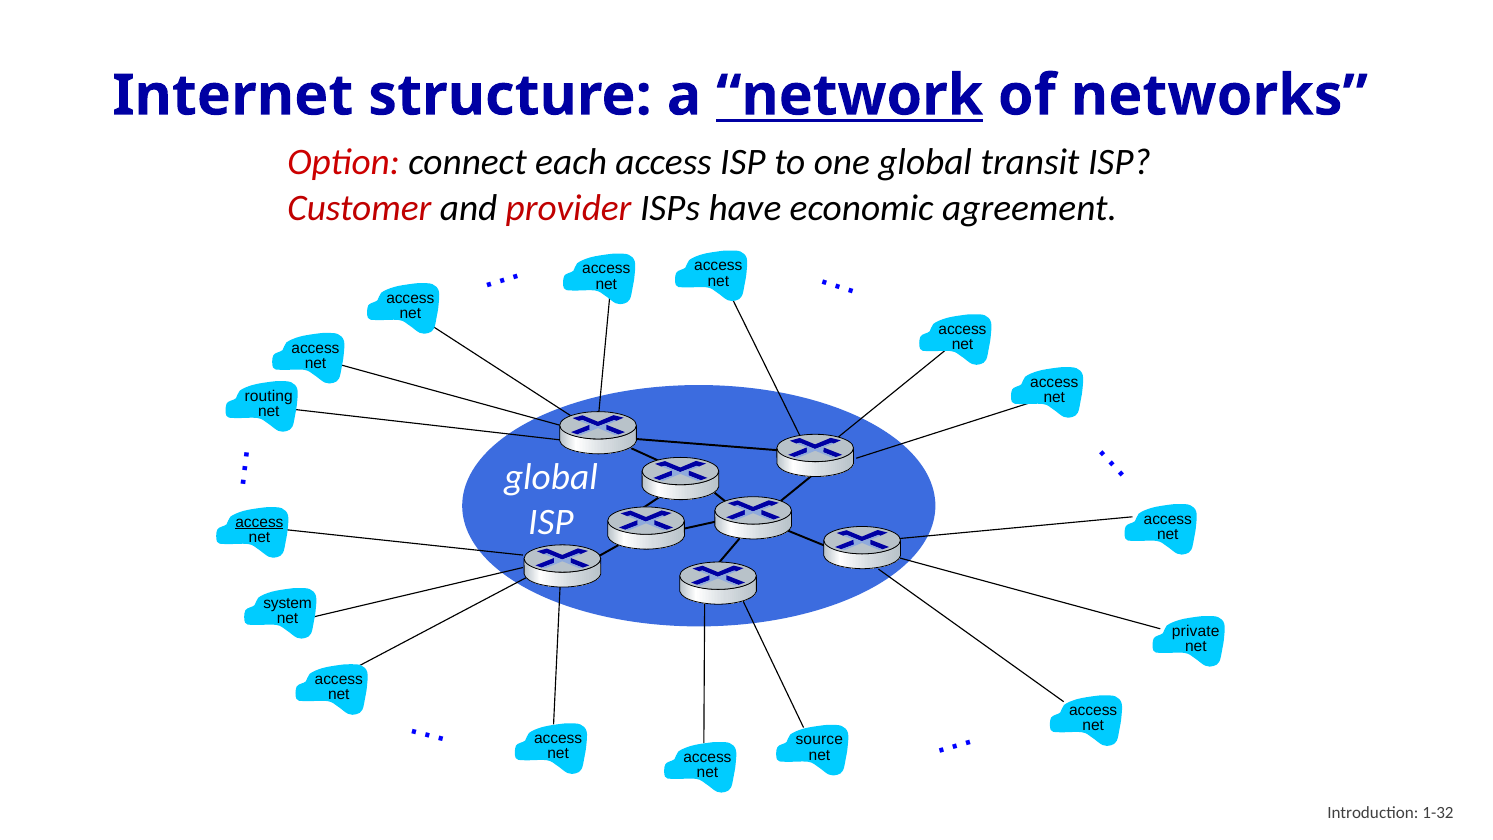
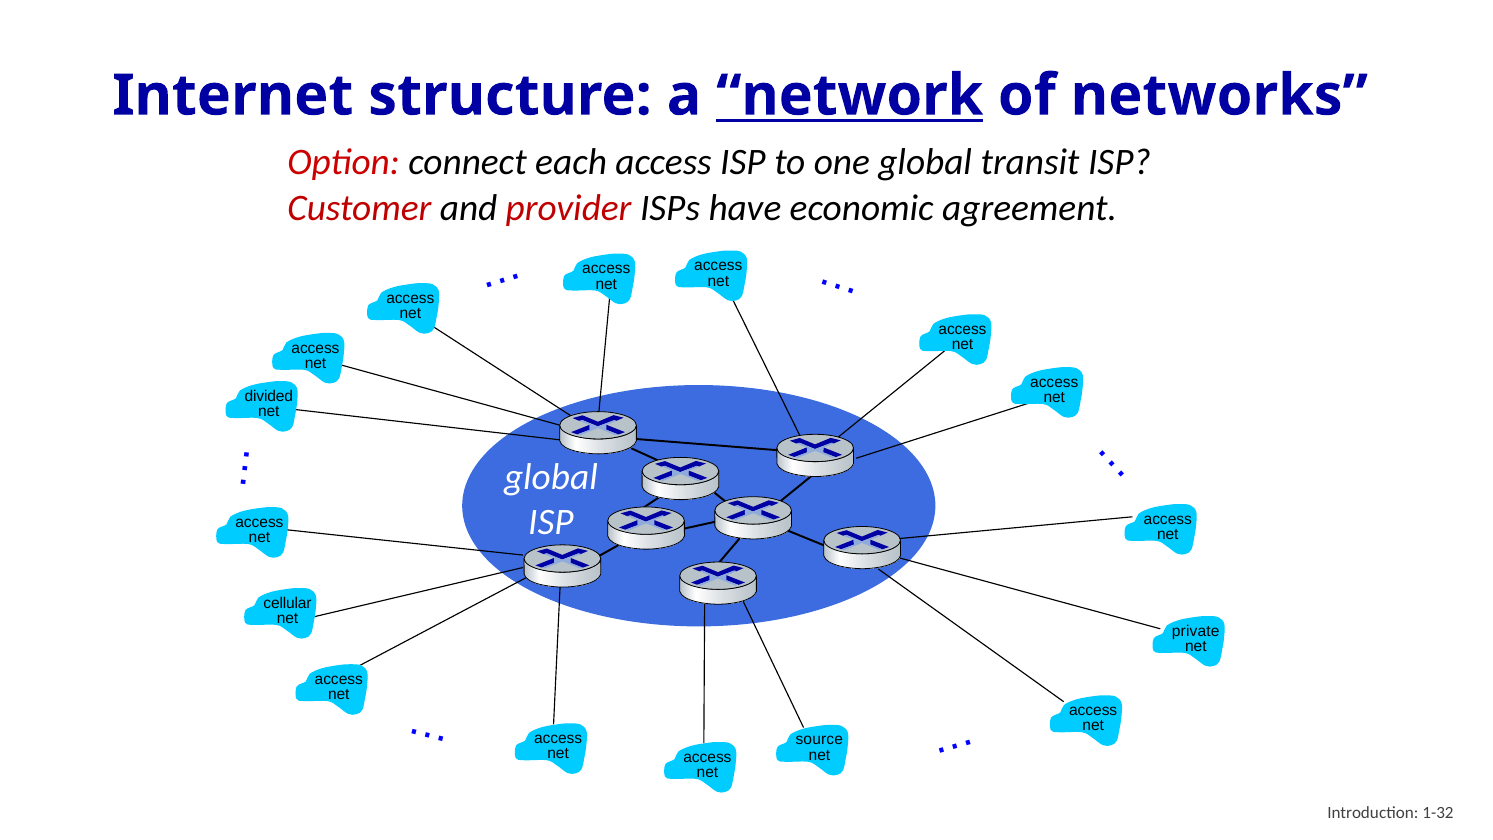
routing: routing -> divided (269, 396)
access underline: present -> none (259, 522)
system: system -> cellular (288, 603)
